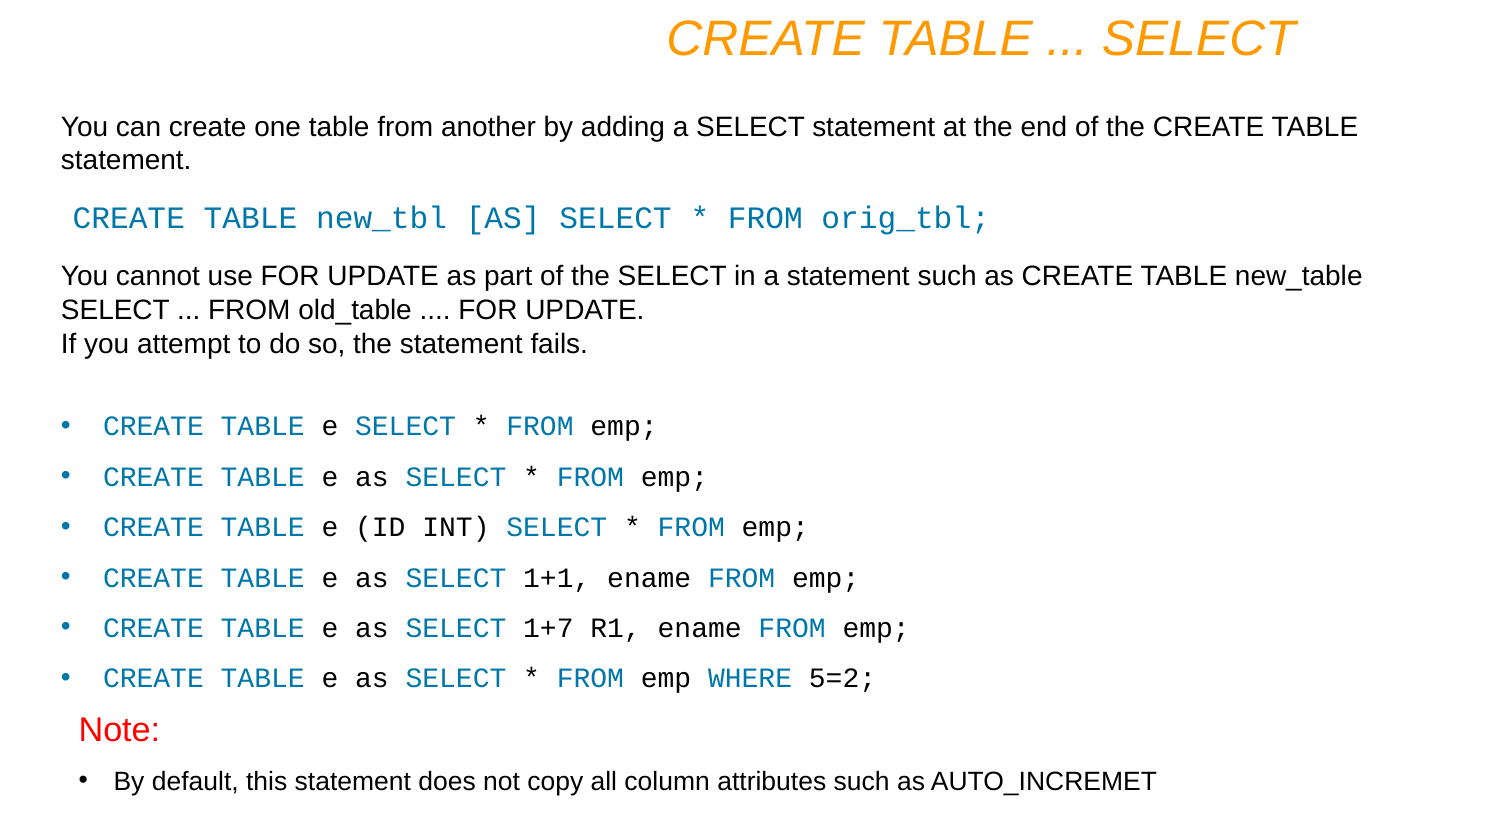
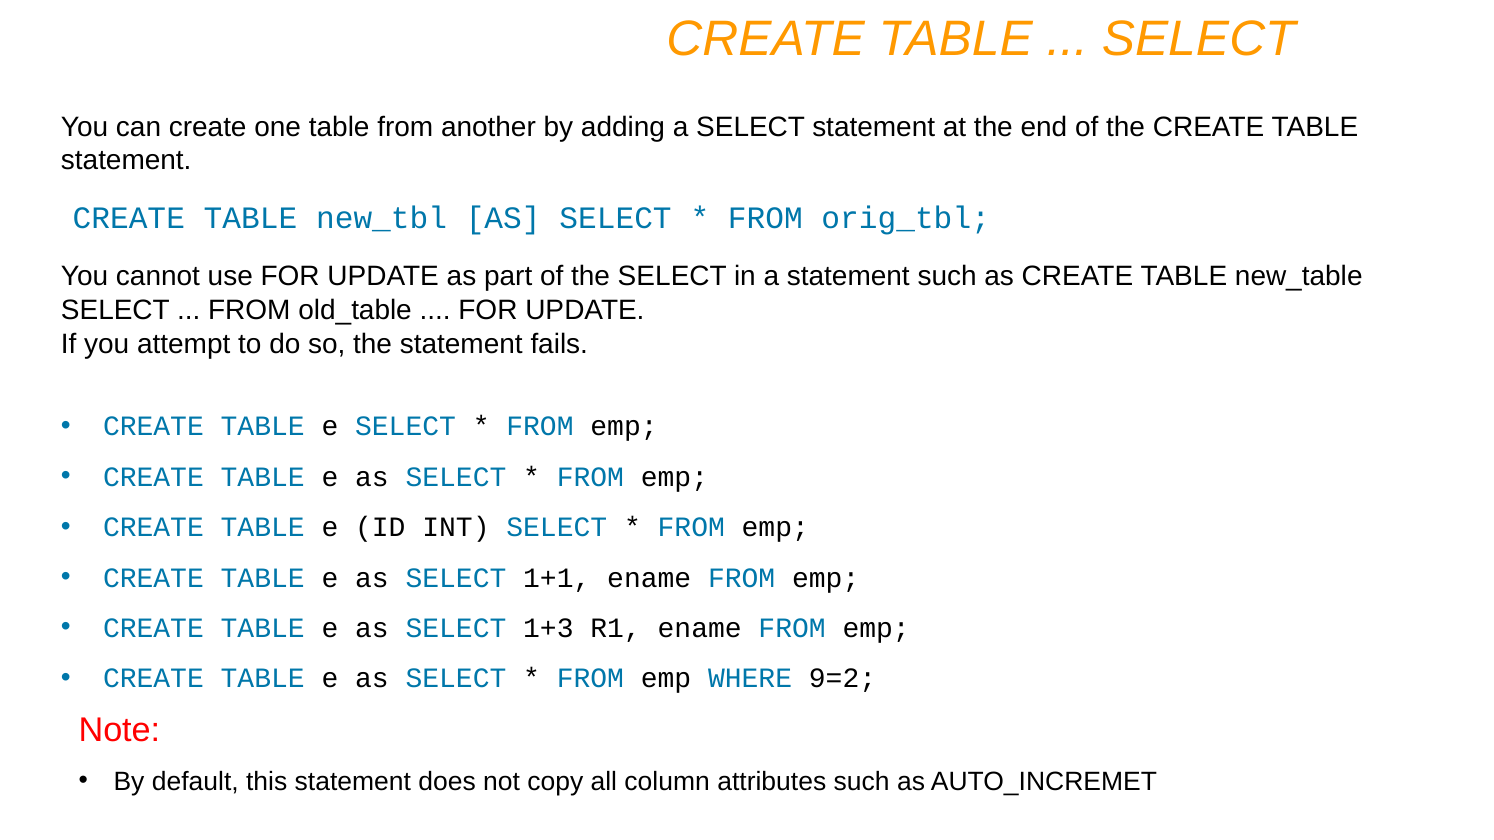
1+7: 1+7 -> 1+3 (548, 628)
5=2: 5=2 -> 9=2 (843, 679)
